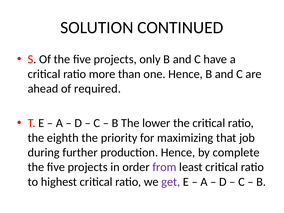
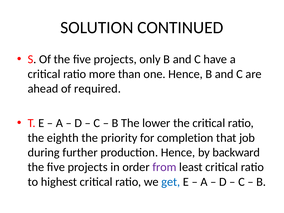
maximizing: maximizing -> completion (185, 138)
complete: complete -> backward (236, 152)
get colour: purple -> blue (171, 182)
